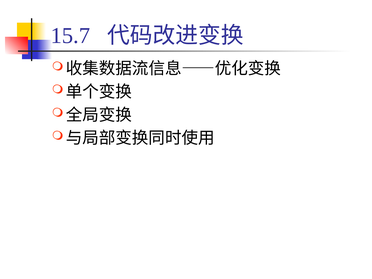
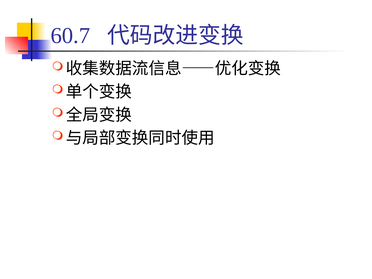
15.7: 15.7 -> 60.7 (70, 36)
